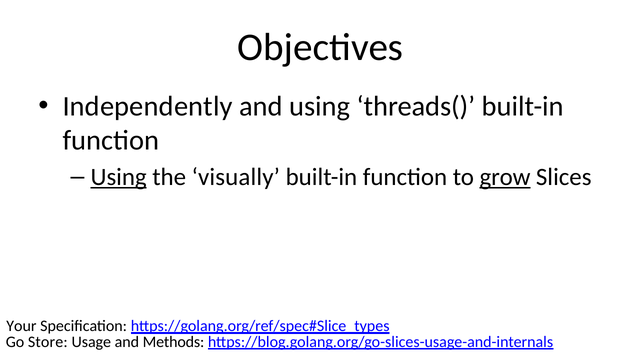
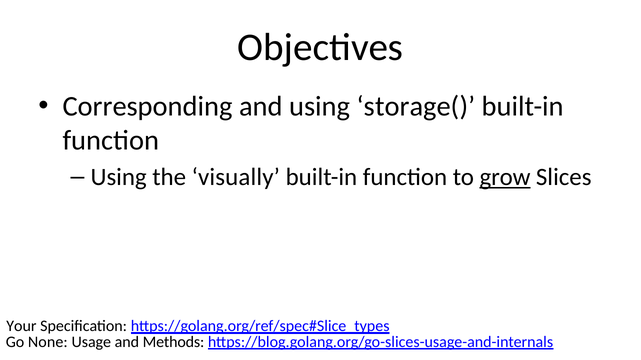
Independently: Independently -> Corresponding (148, 106)
threads(: threads( -> storage( (416, 106)
Using underline: present -> none (119, 177)
Store: Store -> None (48, 342)
